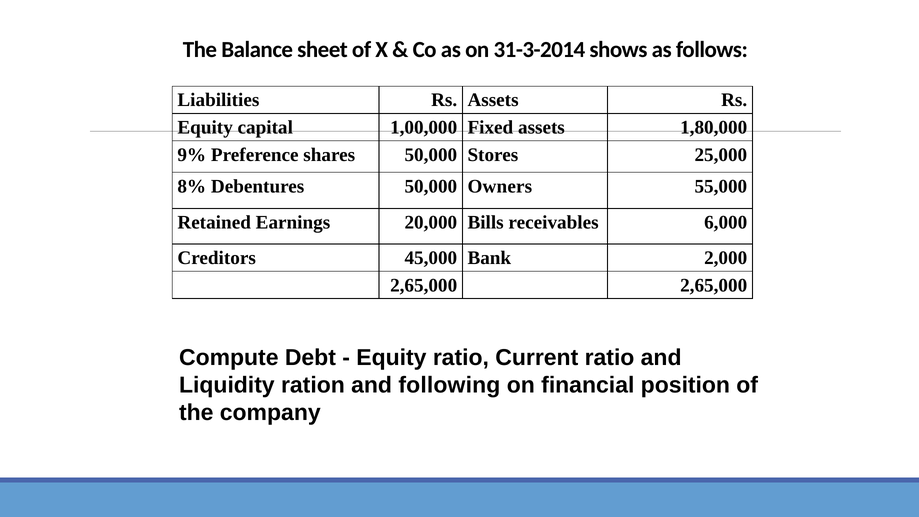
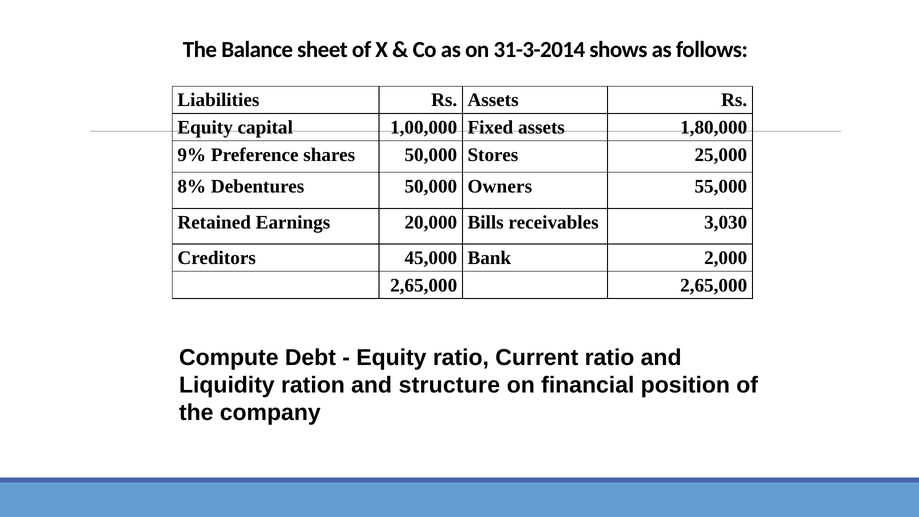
6,000: 6,000 -> 3,030 (726, 222)
following: following -> structure (449, 385)
